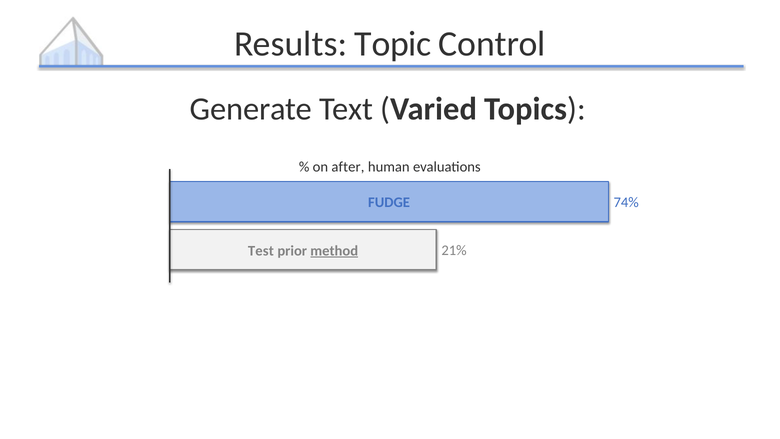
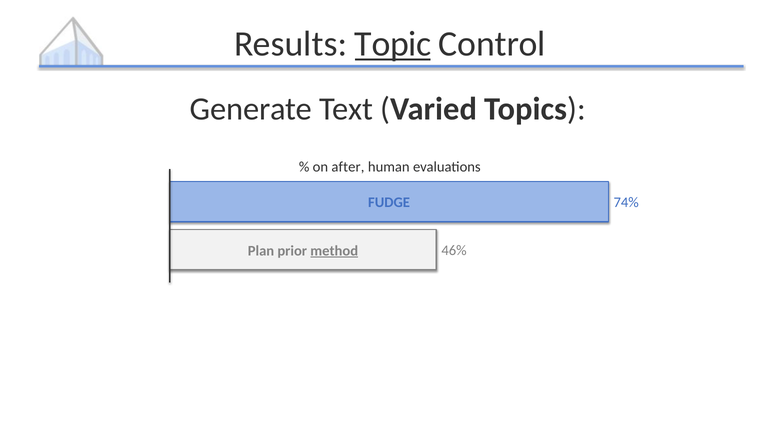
Topic underline: none -> present (393, 44)
21%: 21% -> 46% (454, 250)
Test: Test -> Plan (261, 251)
